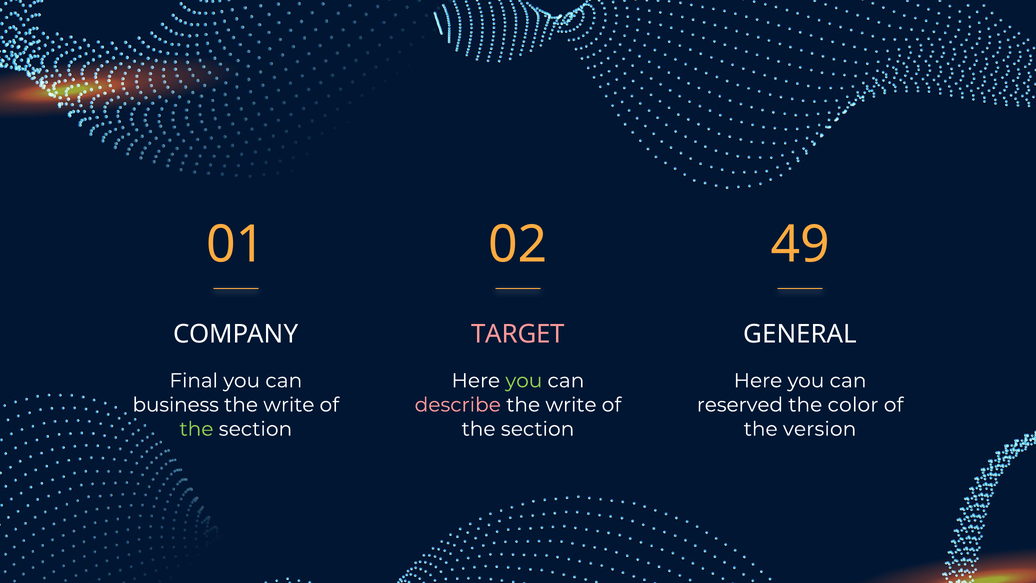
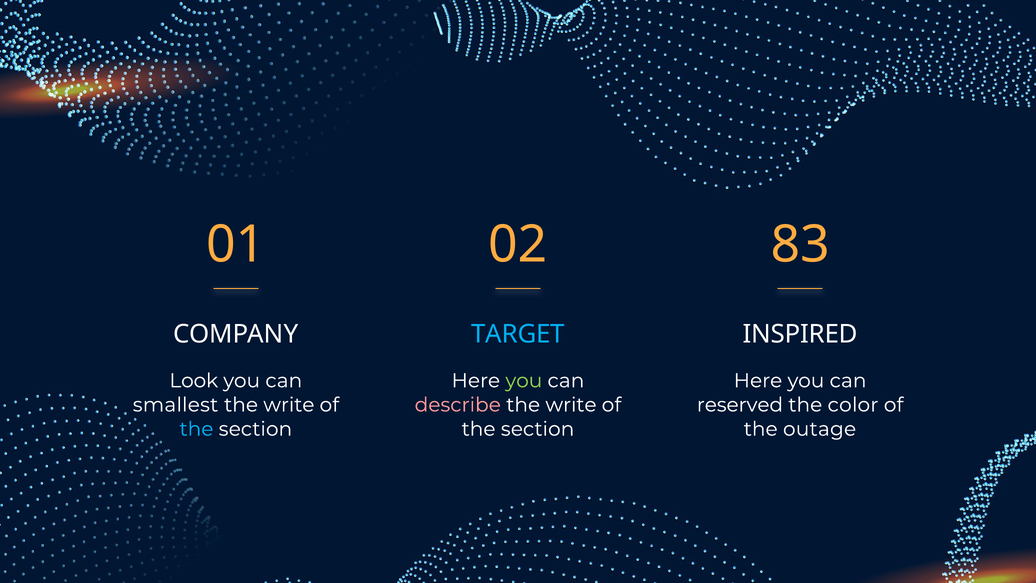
49: 49 -> 83 (800, 245)
TARGET colour: pink -> light blue (518, 334)
GENERAL: GENERAL -> INSPIRED (800, 334)
Final: Final -> Look (194, 381)
business: business -> smallest (176, 405)
the colour: light green -> light blue (196, 429)
version: version -> outage (820, 429)
